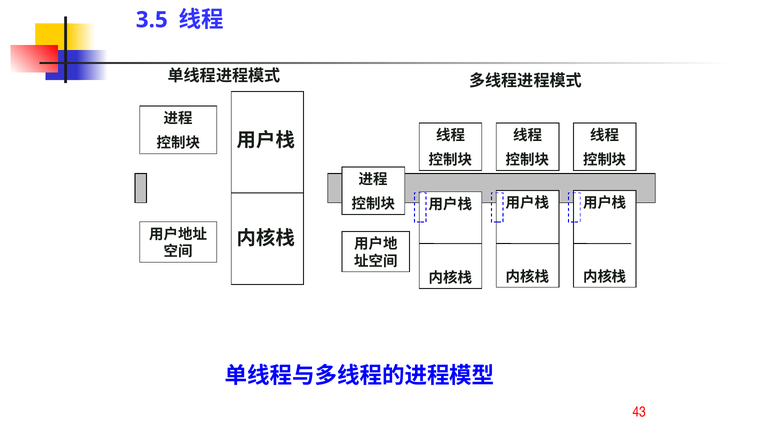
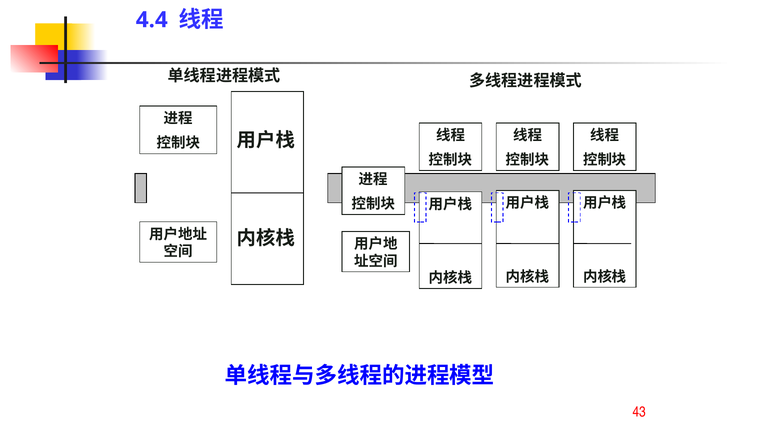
3.5: 3.5 -> 4.4 (152, 20)
